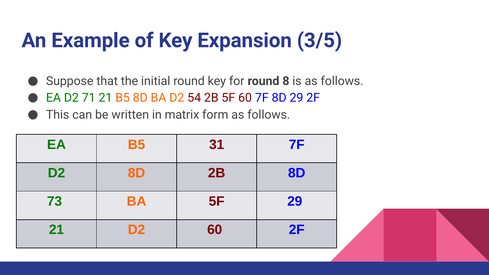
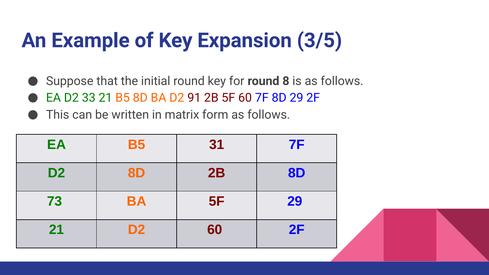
71: 71 -> 33 (89, 98)
54: 54 -> 91 (194, 98)
